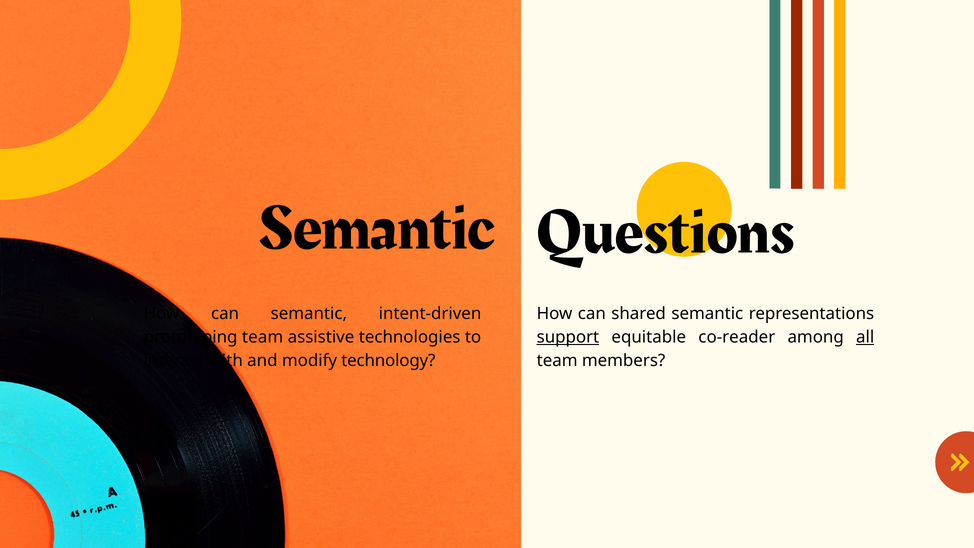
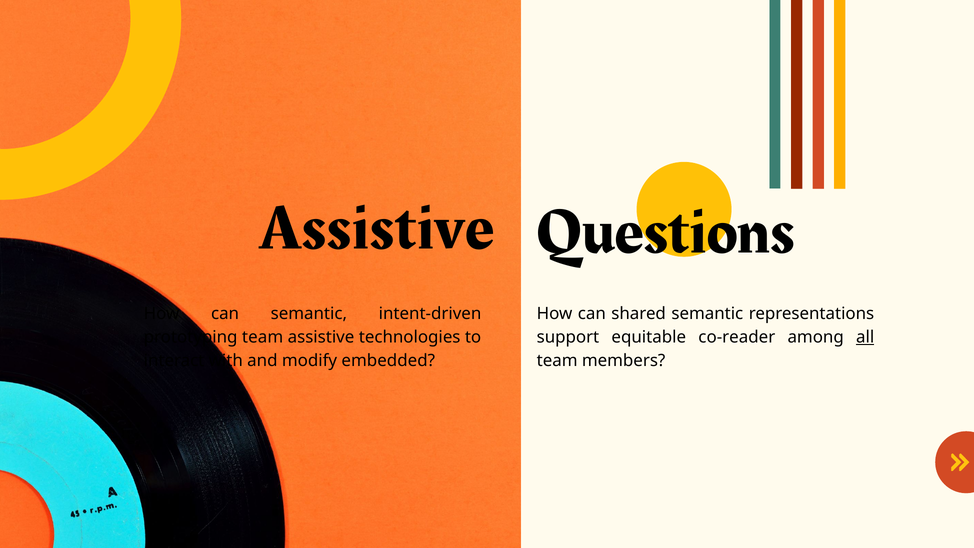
Semantic: Semantic -> Assistive (376, 228)
support underline: present -> none (568, 337)
technology: technology -> embedded (388, 361)
